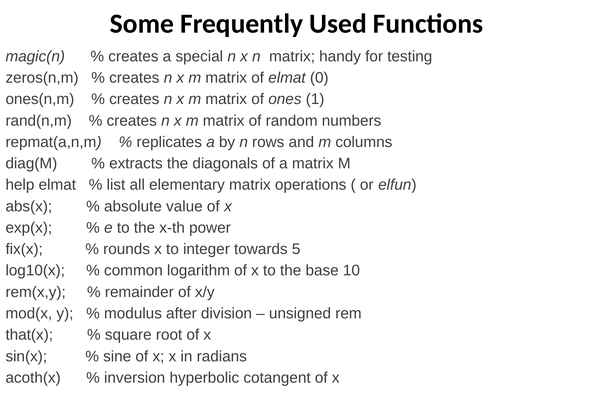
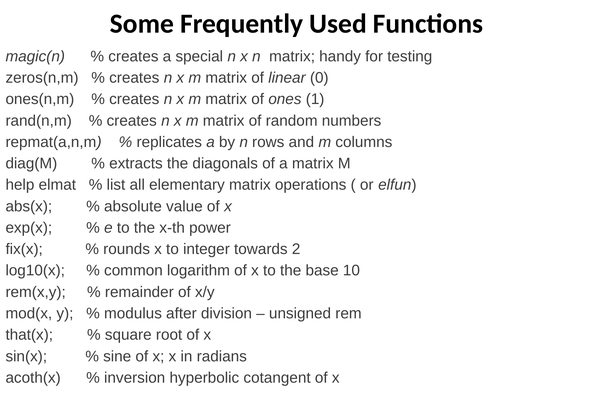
of elmat: elmat -> linear (287, 78)
5: 5 -> 2 (296, 249)
